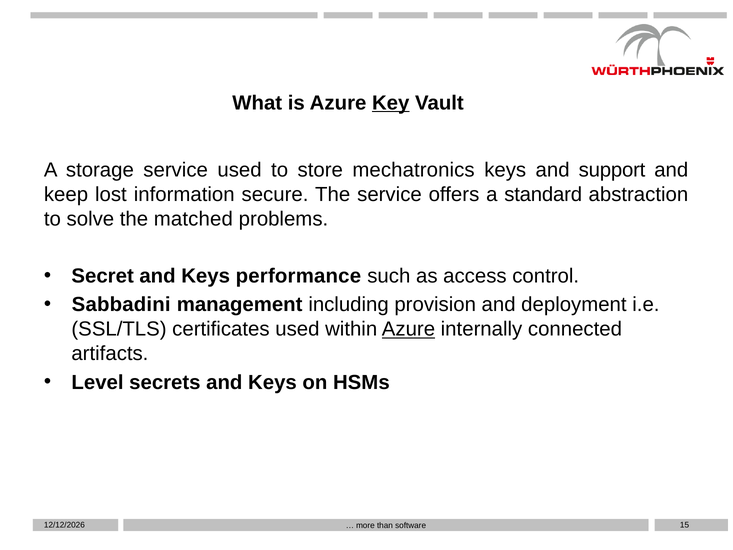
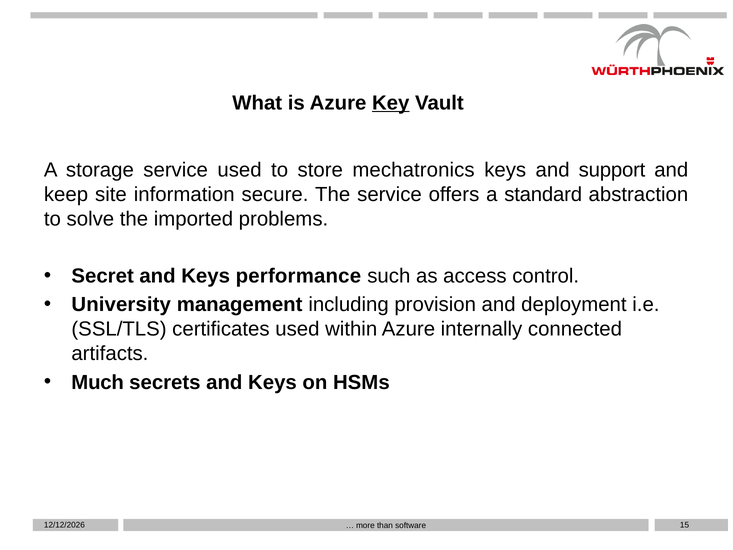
lost: lost -> site (111, 195)
matched: matched -> imported (193, 219)
Sabbadini: Sabbadini -> University (121, 305)
Azure underline: present -> none (408, 329)
Level: Level -> Much (98, 382)
